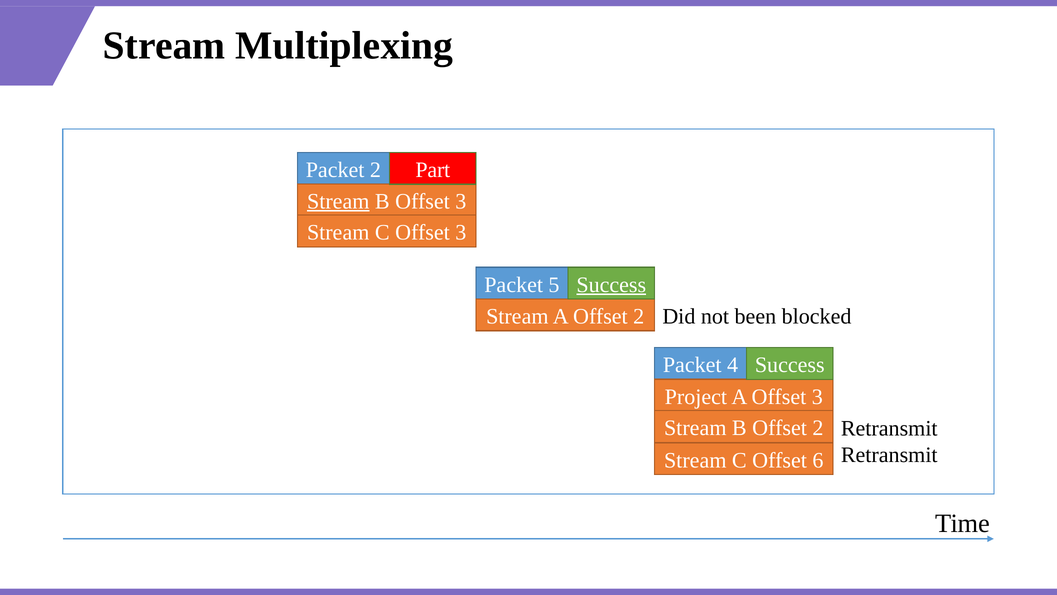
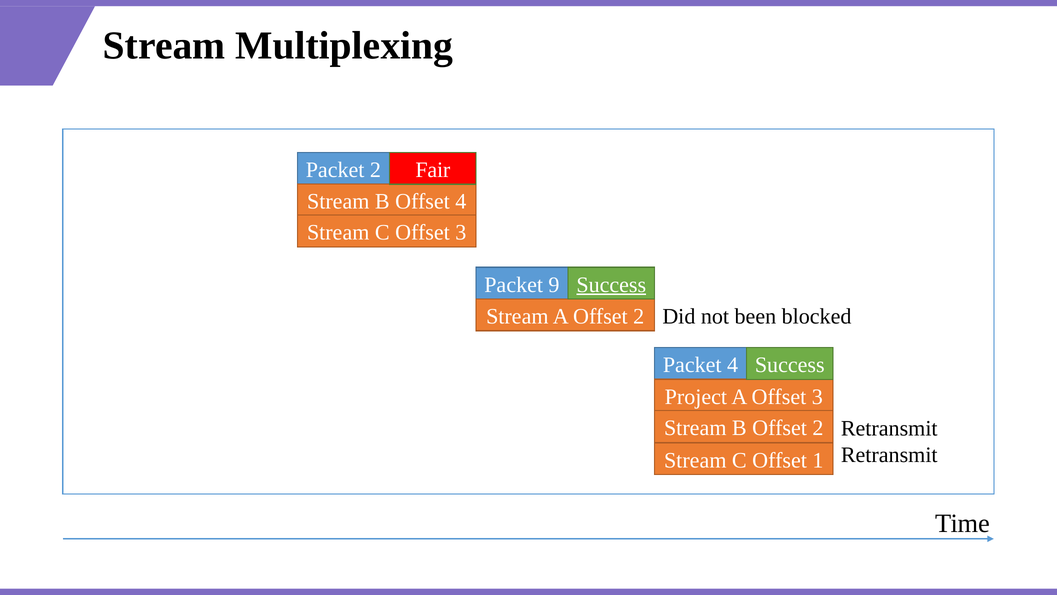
Part: Part -> Fair (433, 170)
Stream underline: present -> none (338, 201)
B Offset 3: 3 -> 4 (461, 201)
5: 5 -> 9 (554, 285)
6: 6 -> 1 (818, 460)
